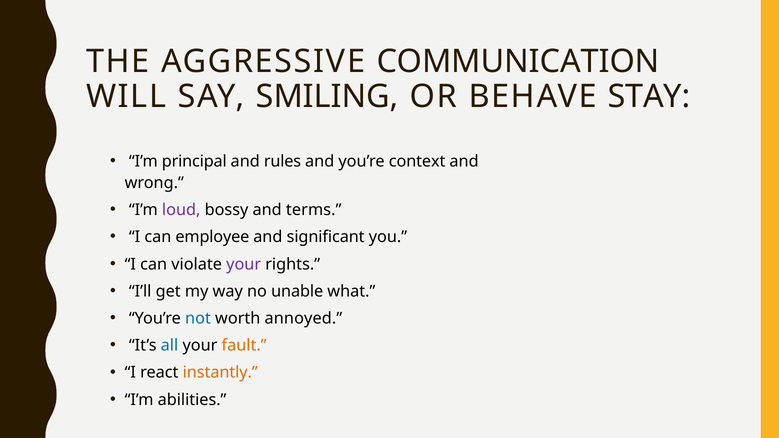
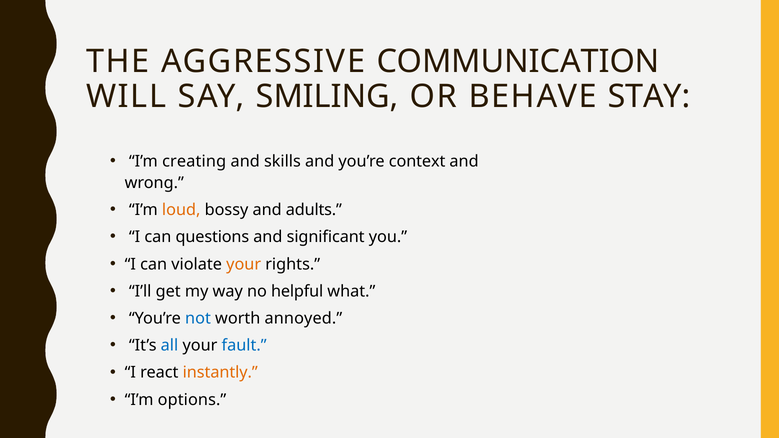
principal: principal -> creating (194, 161)
rules: rules -> skills (282, 161)
loud colour: purple -> orange (181, 210)
terms: terms -> adults (314, 210)
employee: employee -> questions (212, 237)
your colour: purple -> orange (244, 264)
unable: unable -> helpful (297, 291)
fault colour: orange -> blue (244, 346)
abilities: abilities -> options (192, 400)
